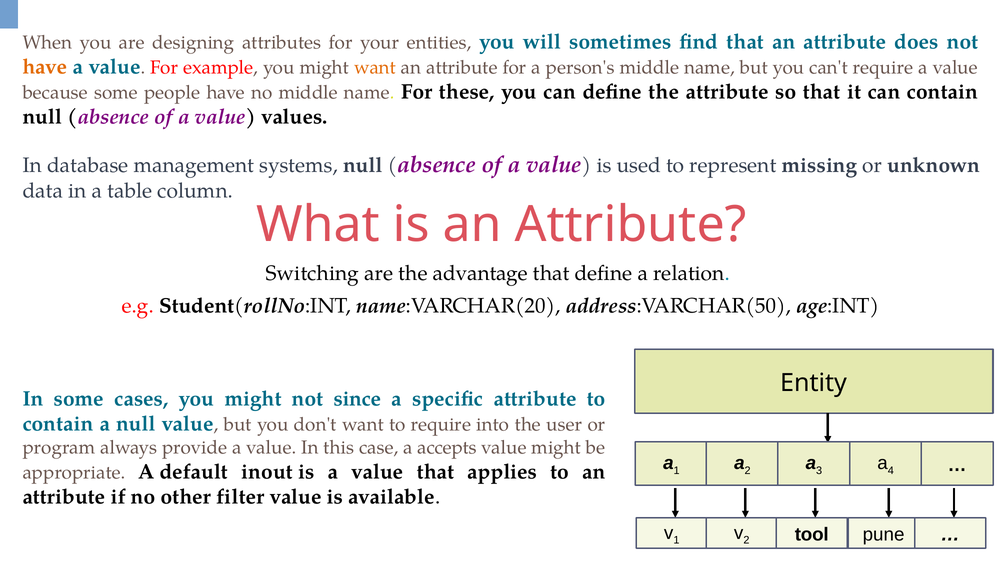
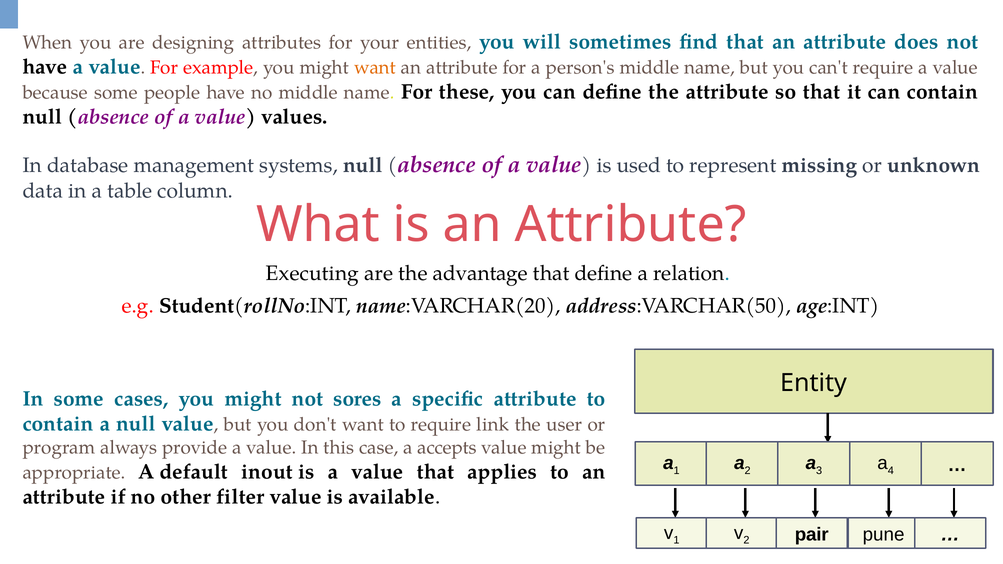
have colour: orange -> black (45, 67)
Switching: Switching -> Executing (312, 273)
since: since -> sores (357, 399)
into: into -> link (493, 425)
tool: tool -> pair (812, 535)
